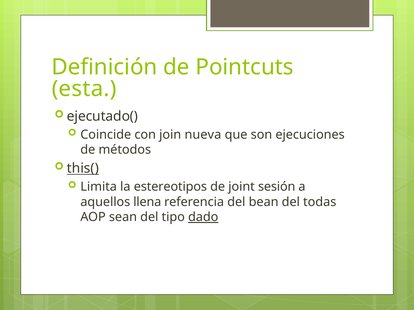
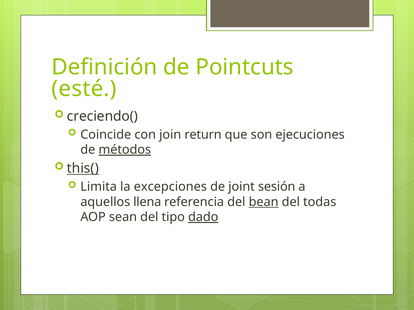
esta: esta -> esté (84, 89)
ejecutado(: ejecutado( -> creciendo( (103, 117)
nueva: nueva -> return (203, 135)
métodos underline: none -> present (125, 150)
estereotipos: estereotipos -> excepciones (170, 187)
bean underline: none -> present (264, 202)
